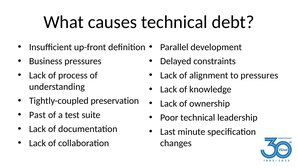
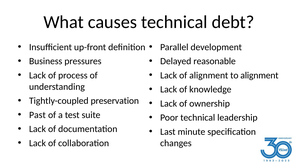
constraints: constraints -> reasonable (215, 61)
to pressures: pressures -> alignment (259, 75)
